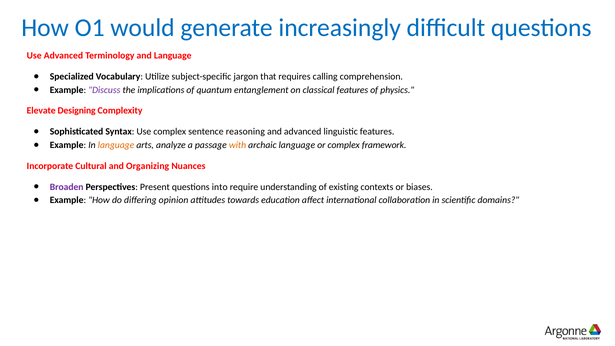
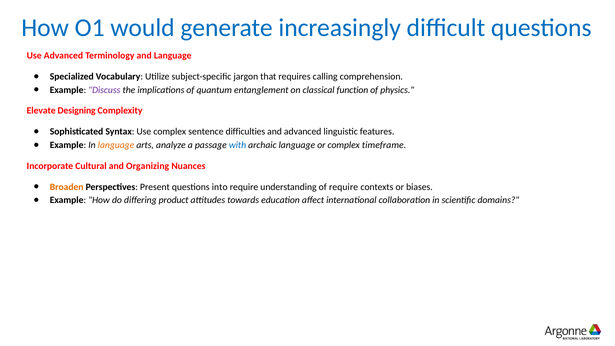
classical features: features -> function (352, 90)
reasoning: reasoning -> difficulties (245, 132)
with colour: orange -> blue (237, 145)
framework: framework -> timeframe (384, 145)
Broaden colour: purple -> orange (67, 187)
of existing: existing -> require (344, 187)
opinion: opinion -> product (174, 200)
